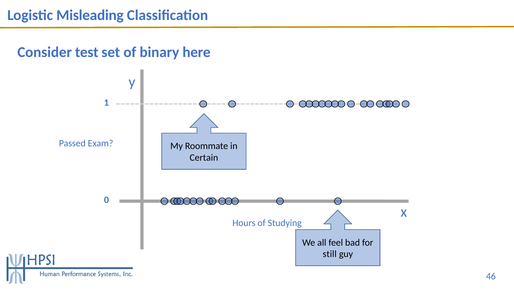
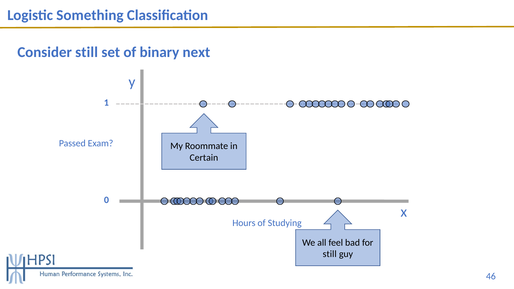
Misleading: Misleading -> Something (90, 15)
Consider test: test -> still (87, 52)
here: here -> next (196, 52)
